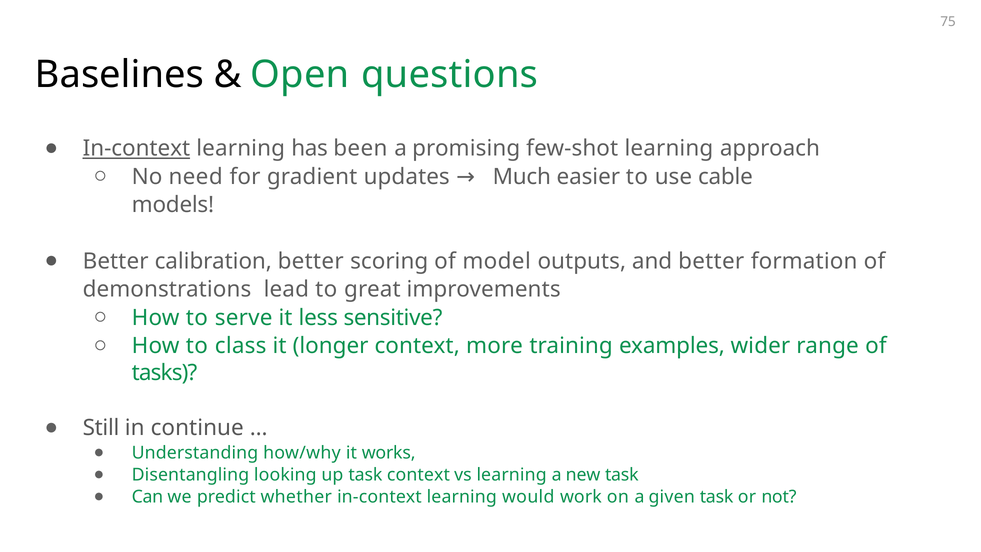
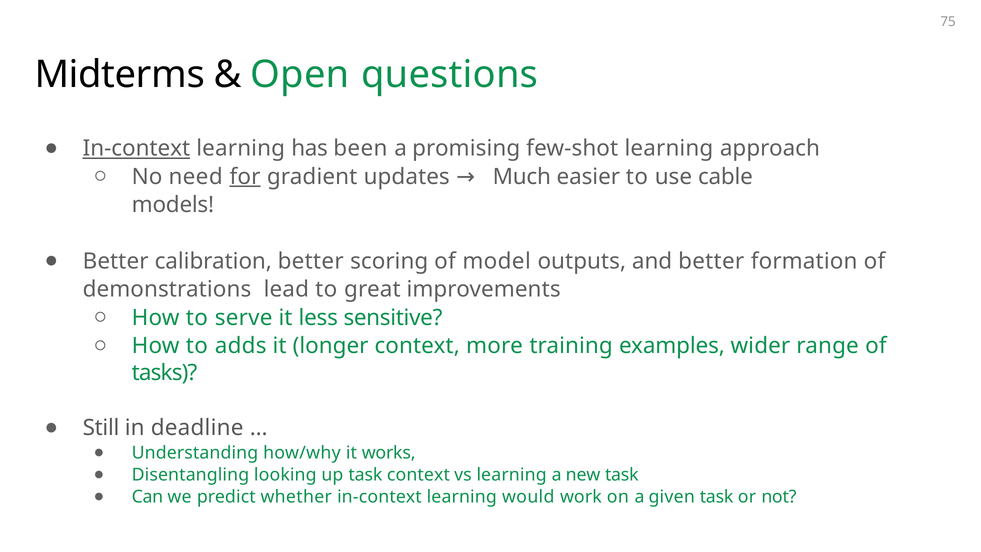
Baselines: Baselines -> Midterms (120, 75)
for underline: none -> present (245, 177)
class: class -> adds (241, 346)
continue: continue -> deadline (197, 428)
